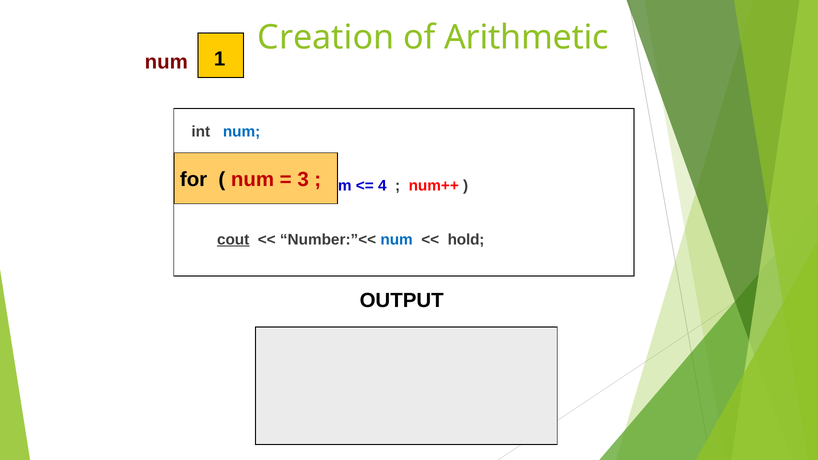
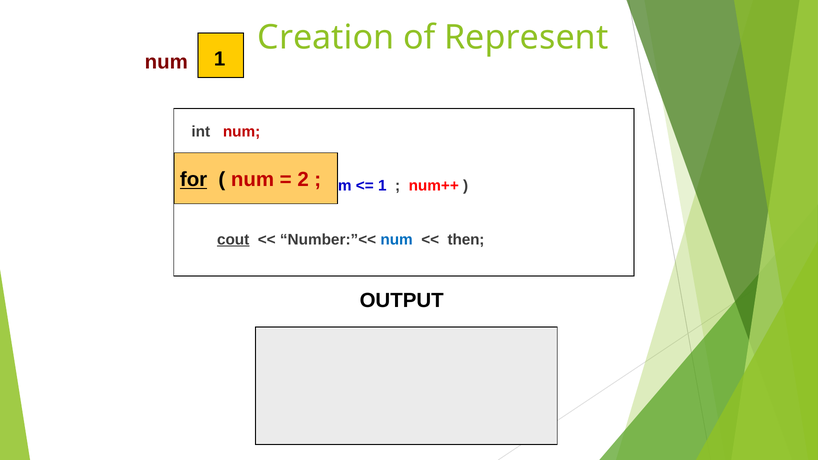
Arithmetic: Arithmetic -> Represent (526, 38)
num colour: blue -> red (242, 132)
for underline: none -> present (194, 180)
3: 3 -> 2 (303, 180)
4: 4 -> 1 (382, 186)
hold: hold -> then (466, 240)
